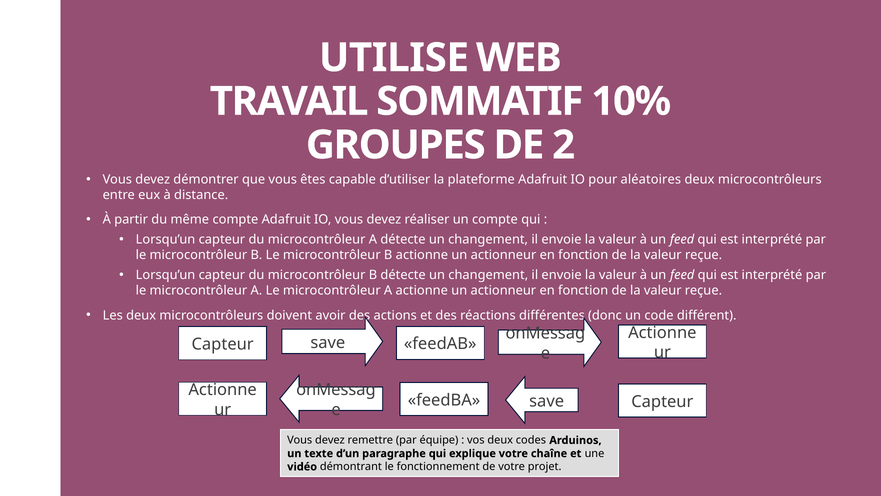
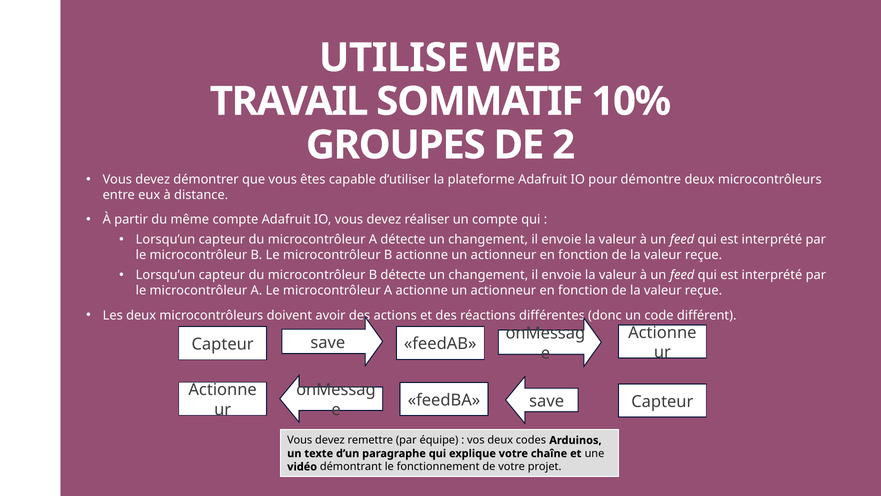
aléatoires: aléatoires -> démontre (651, 179)
